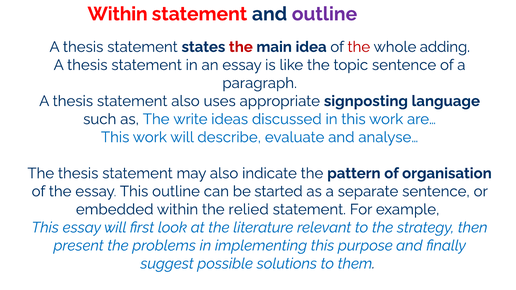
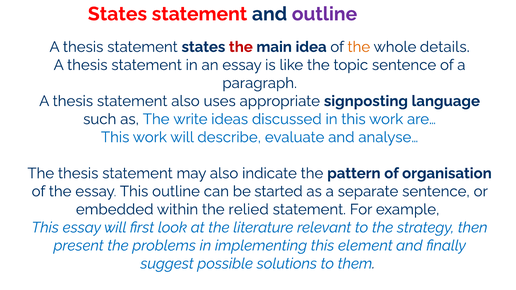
Within: Within -> States (117, 14)
the colour: red -> orange (359, 47)
adding: adding -> details (445, 47)
purpose: purpose -> element (365, 246)
